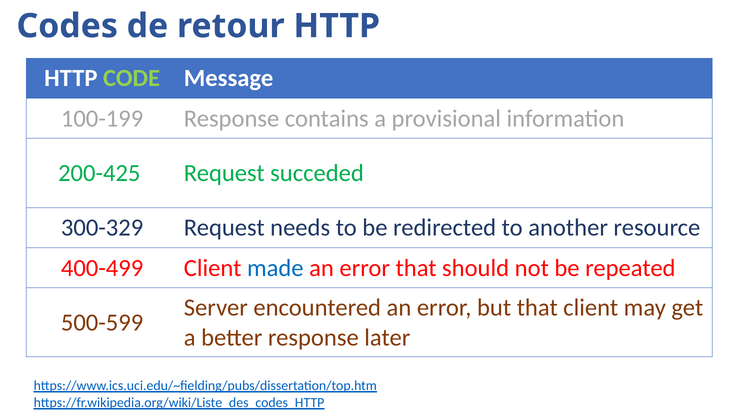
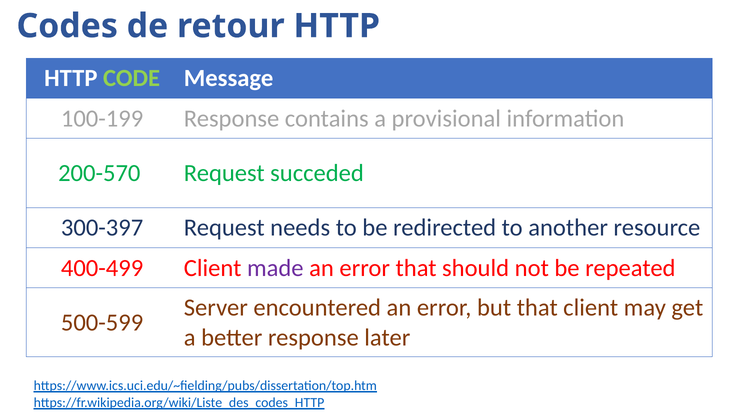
200-425: 200-425 -> 200-570 (99, 173)
300-329: 300-329 -> 300-397 (102, 228)
made colour: blue -> purple (275, 268)
